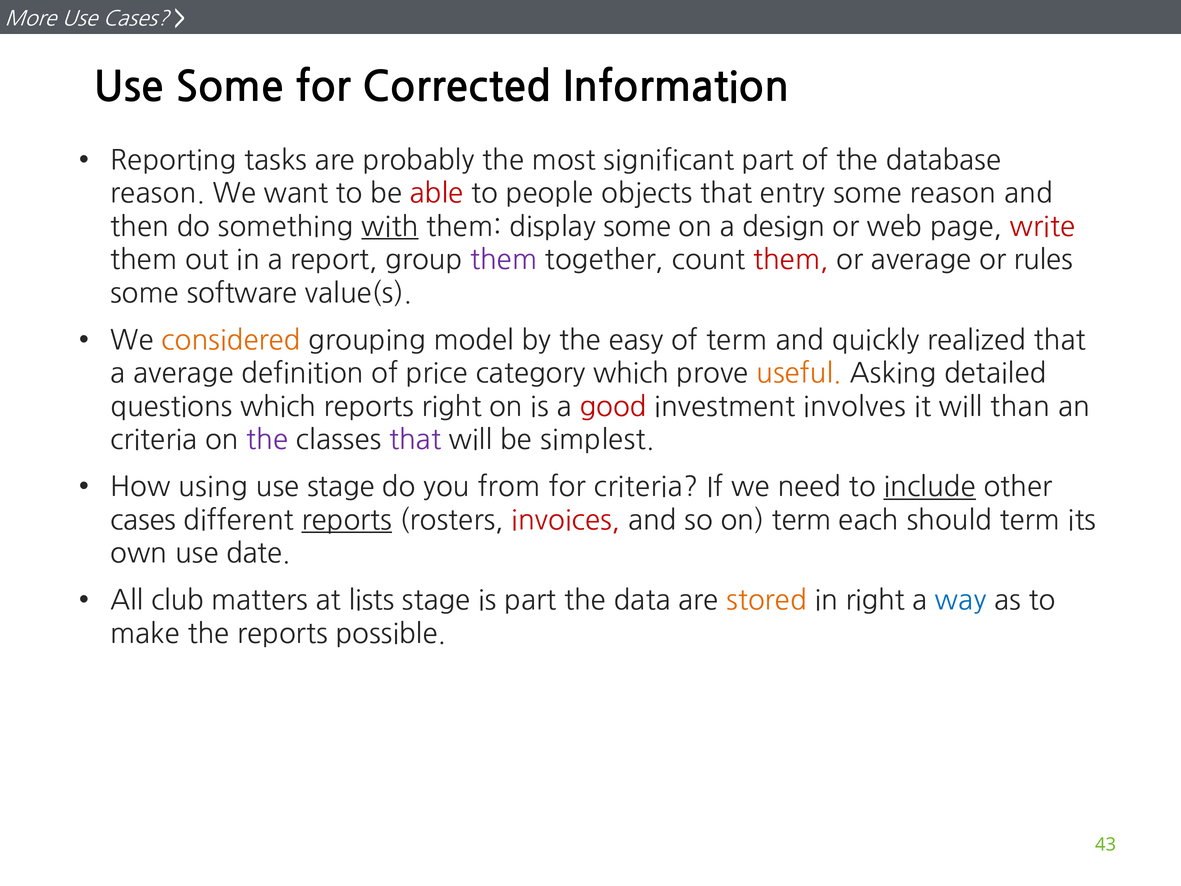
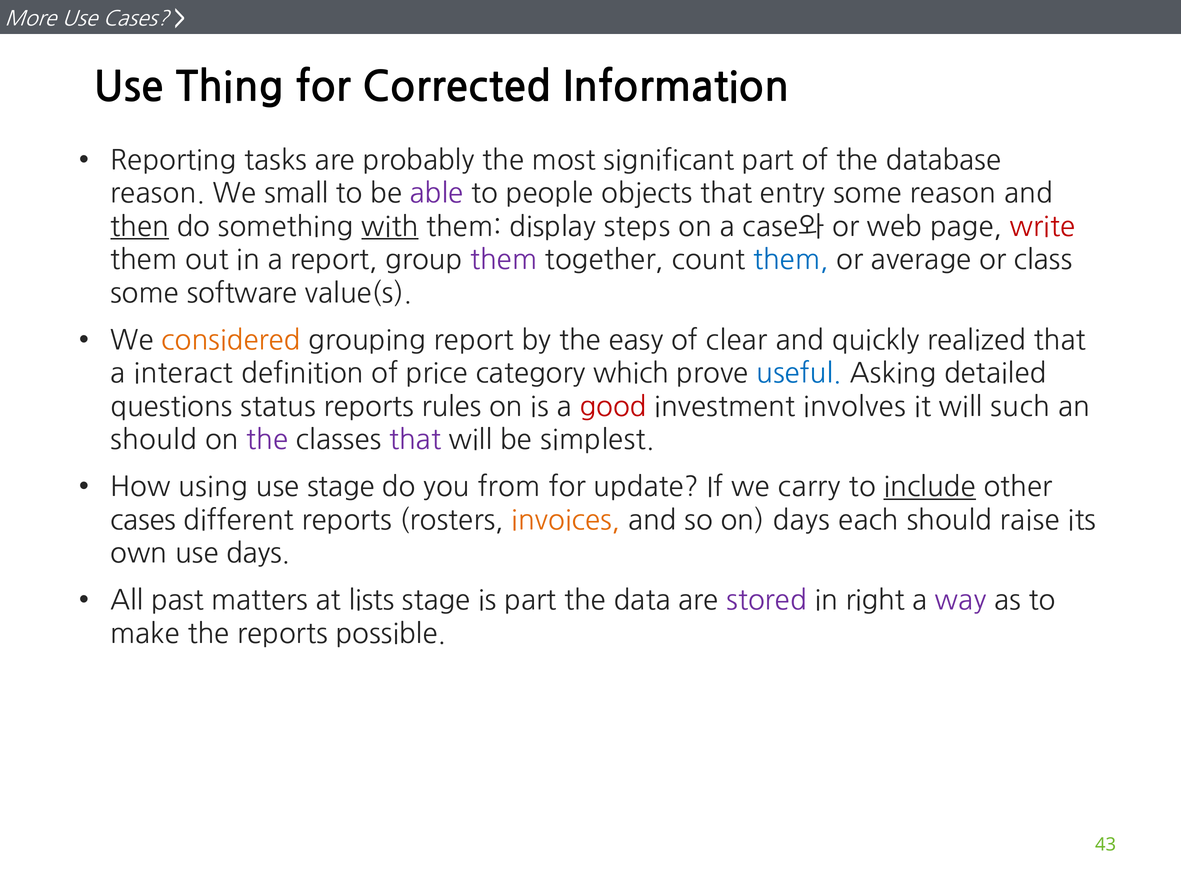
Use Some: Some -> Thing (230, 88)
want: want -> small (296, 194)
able colour: red -> purple (437, 194)
then underline: none -> present (140, 227)
display some: some -> steps (637, 227)
design: design -> case와 (783, 227)
them colour: red -> blue (791, 260)
rules: rules -> class (1043, 260)
grouping model: model -> report (474, 340)
of term: term -> clear (737, 340)
a average: average -> interact (183, 374)
useful colour: orange -> blue (799, 374)
questions which: which -> status (278, 407)
reports right: right -> rules (452, 407)
than: than -> such (1020, 407)
criteria: criteria -> should (154, 440)
for criteria: criteria -> update (646, 487)
need: need -> carry (809, 487)
reports underline: present -> none (347, 520)
invoices colour: red -> orange (566, 520)
on term: term -> days (801, 520)
should term: term -> raise (1030, 520)
use date: date -> days (258, 554)
club: club -> past (178, 601)
stored colour: orange -> purple (767, 601)
way colour: blue -> purple (961, 601)
